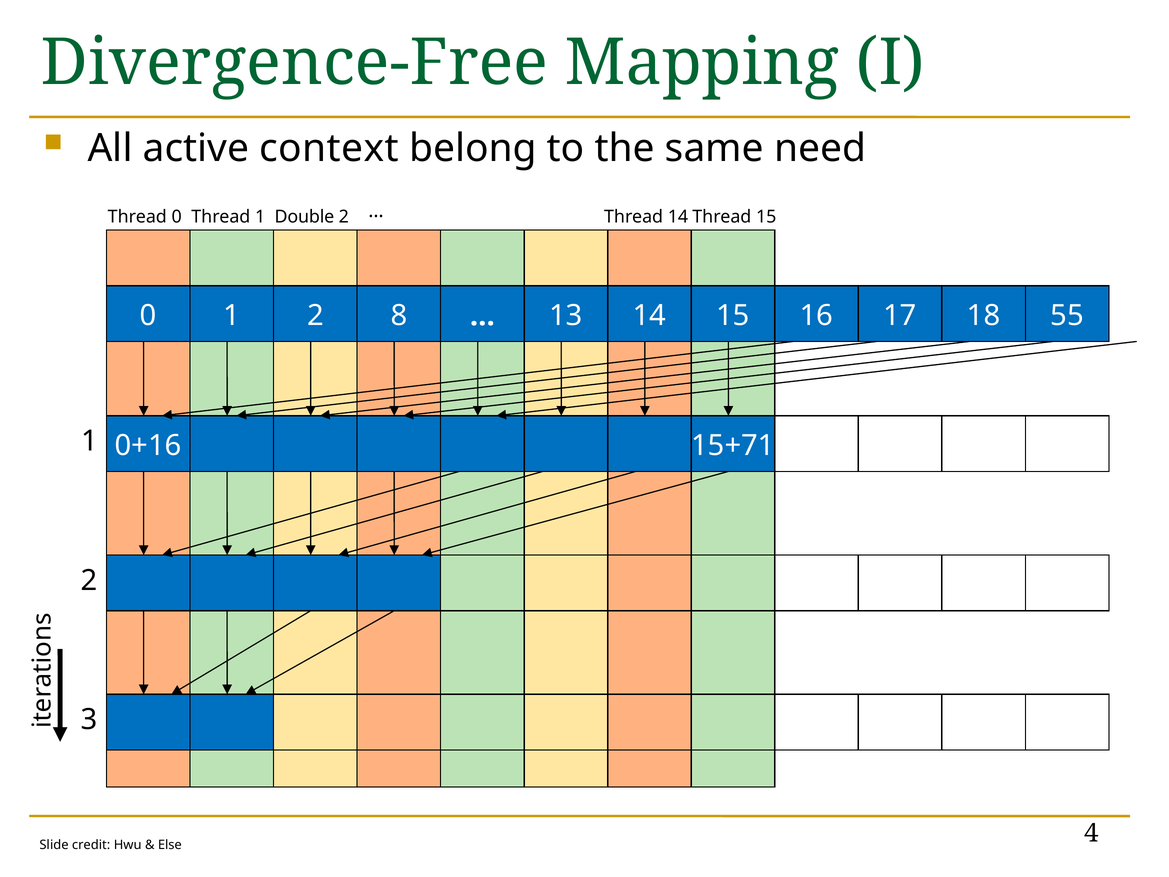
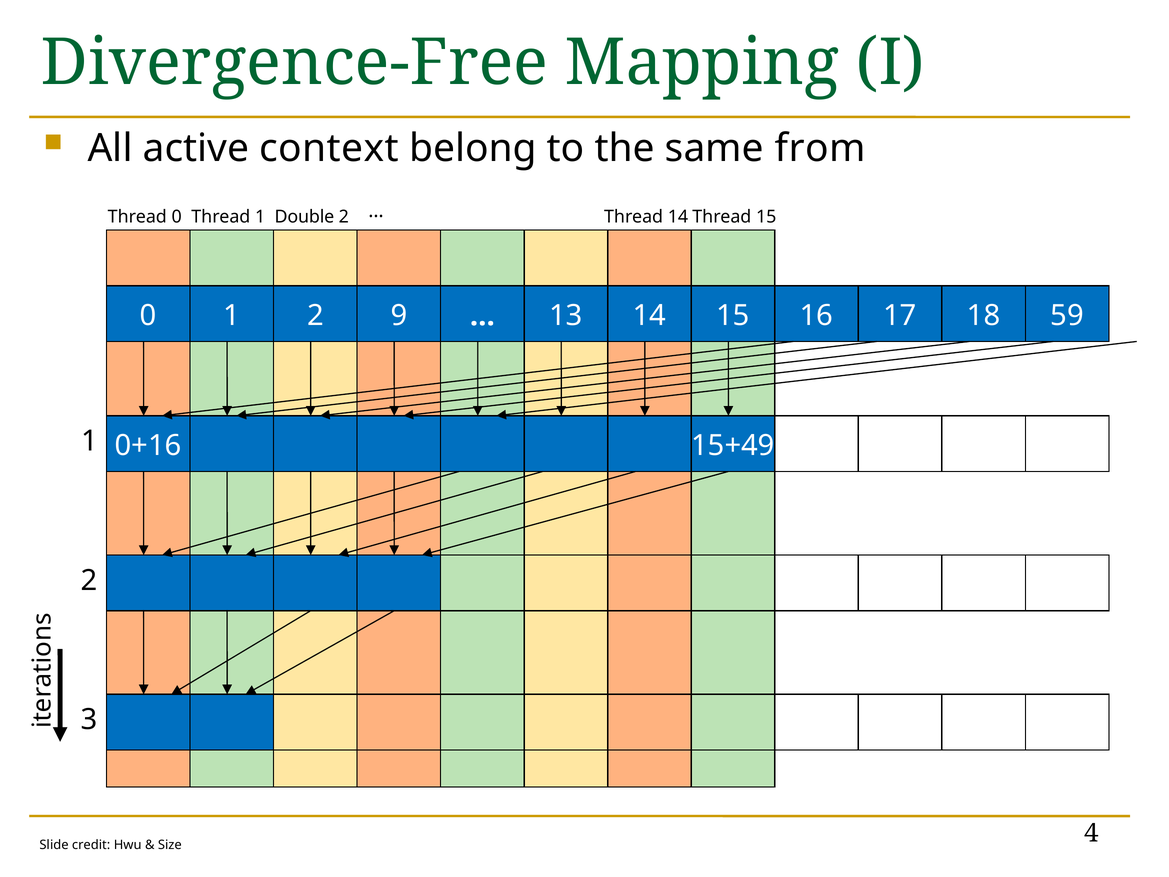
need: need -> from (820, 148)
8: 8 -> 9 (399, 316)
55: 55 -> 59 (1067, 316)
15+71: 15+71 -> 15+49 (733, 445)
Else: Else -> Size (170, 845)
